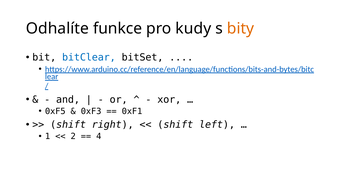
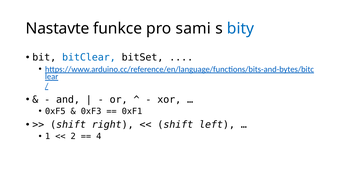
Odhalíte: Odhalíte -> Nastavte (58, 29)
kudy: kudy -> sami (193, 29)
bity colour: orange -> blue (241, 29)
